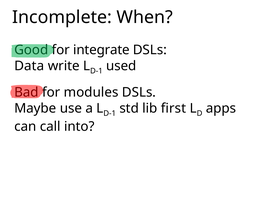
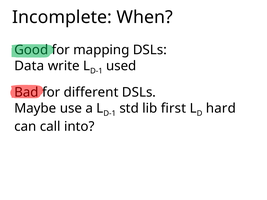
integrate: integrate -> mapping (101, 50)
modules: modules -> different (91, 92)
apps: apps -> hard (221, 108)
